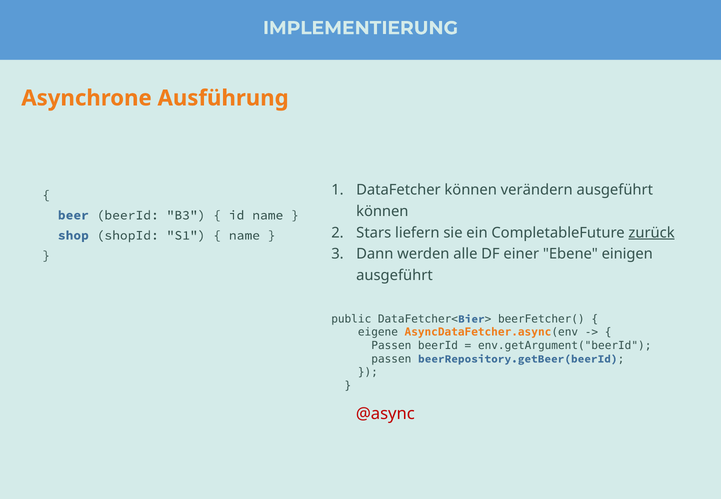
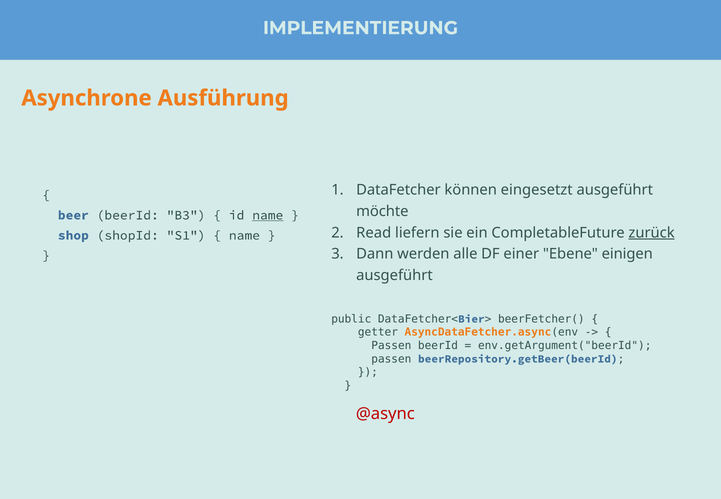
verändern: verändern -> eingesetzt (537, 190)
können: können -> möchte (382, 211)
name underline: none -> present (268, 215)
Stars: Stars -> Read (374, 233)
eigene: eigene -> getter (378, 332)
